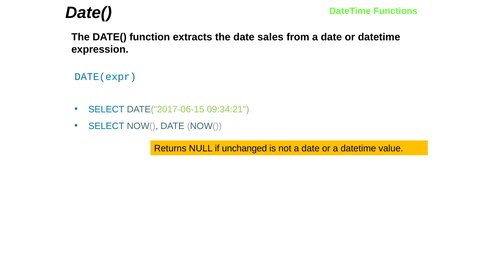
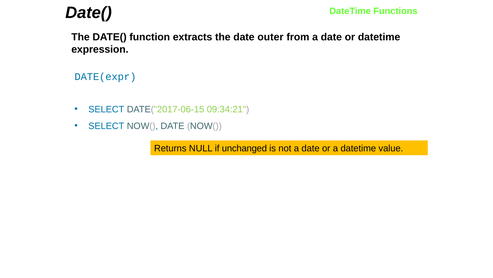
sales: sales -> outer (270, 37)
